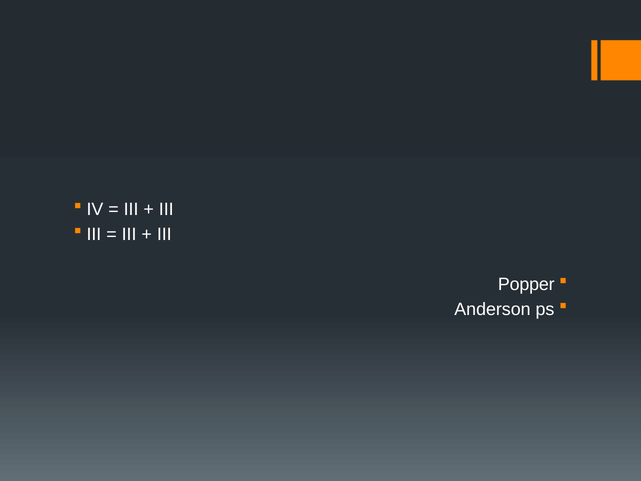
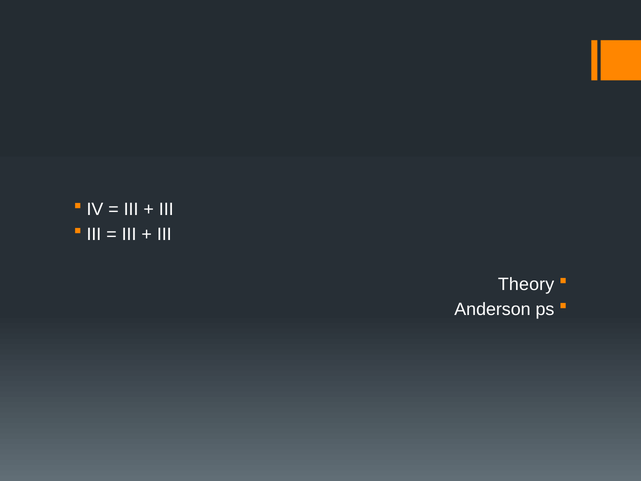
Popper: Popper -> Theory (526, 284)
